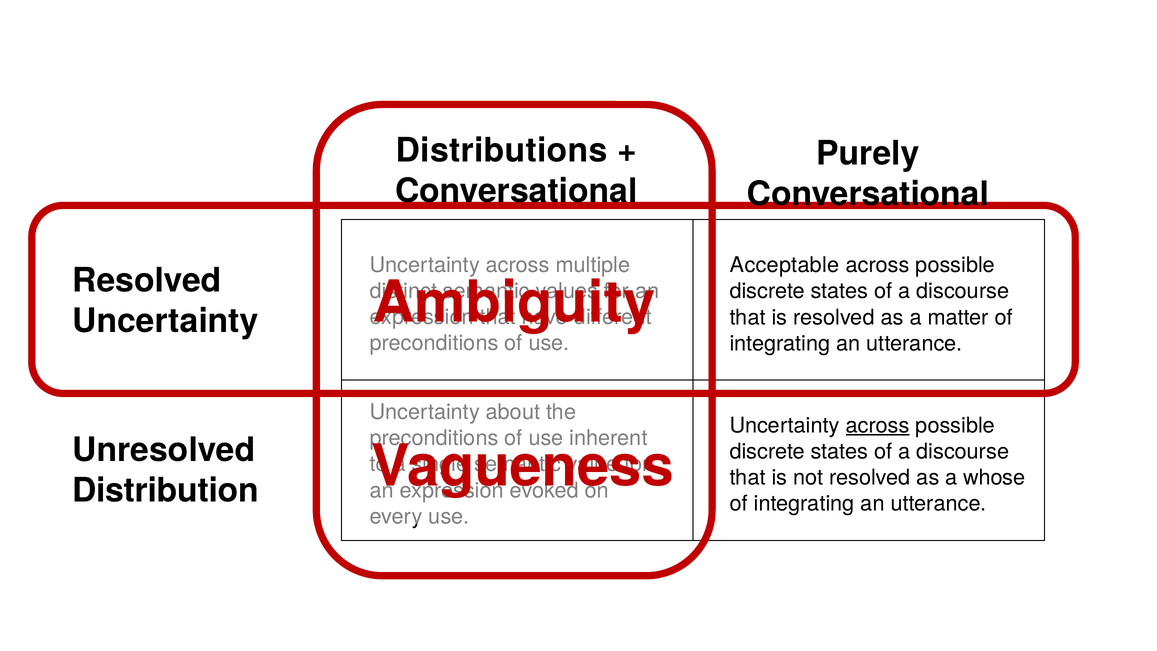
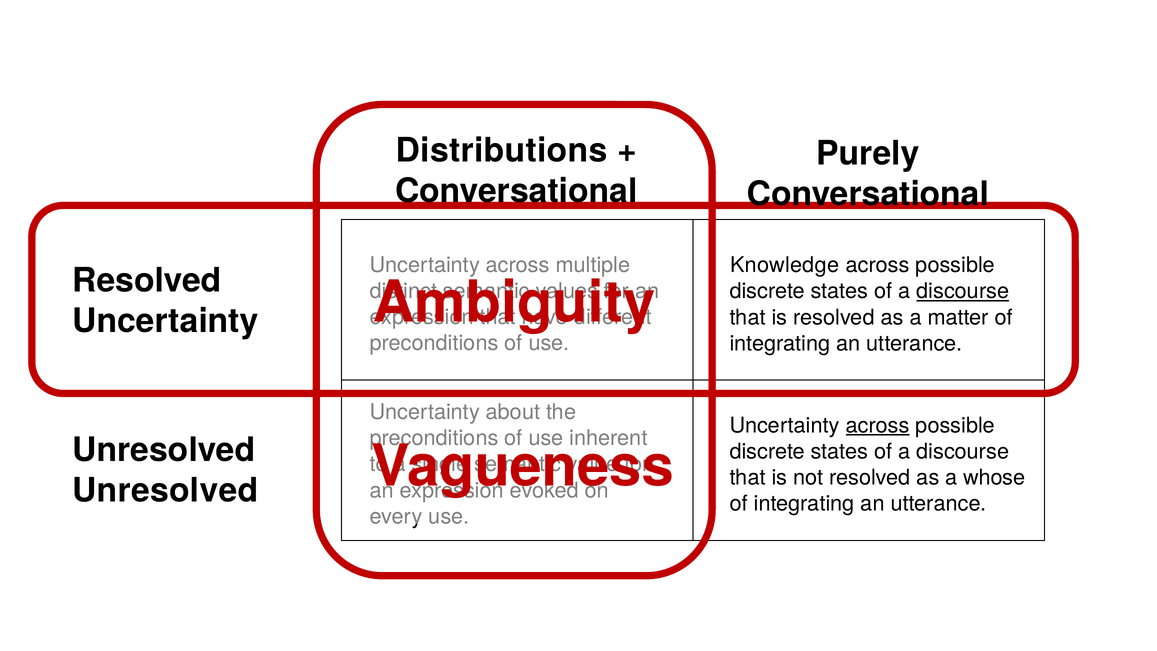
Acceptable: Acceptable -> Knowledge (785, 265)
discourse underline: none -> present (963, 291)
Distribution: Distribution -> Unresolved (165, 490)
